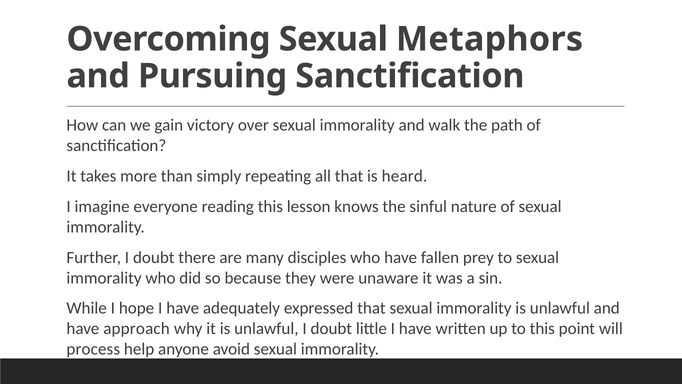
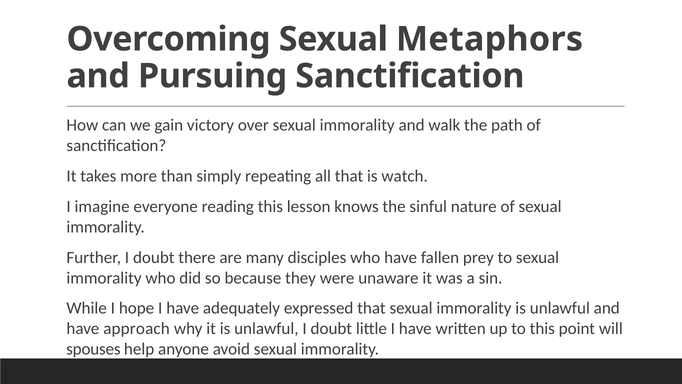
heard: heard -> watch (405, 176)
process: process -> spouses (93, 349)
